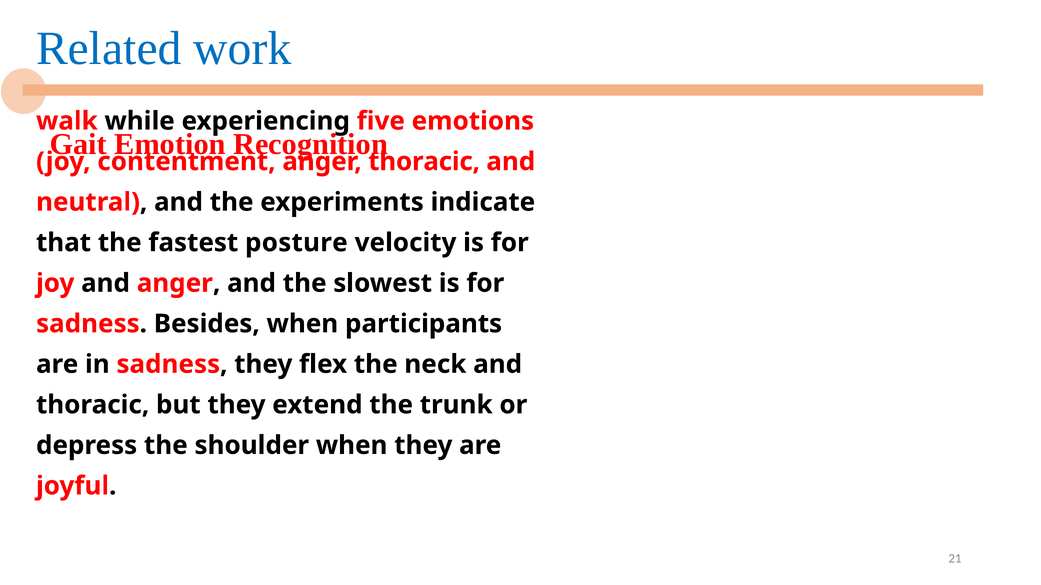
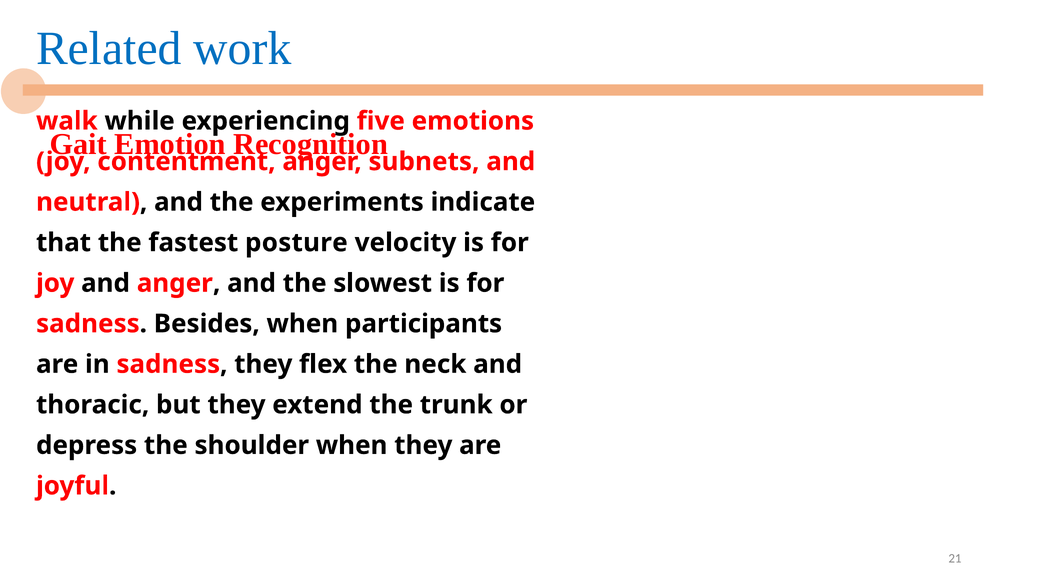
anger thoracic: thoracic -> subnets (424, 162)
